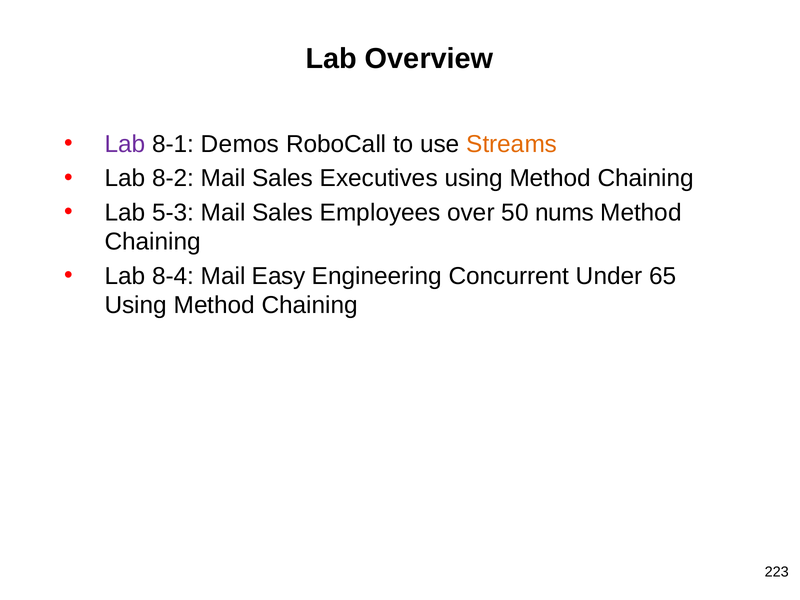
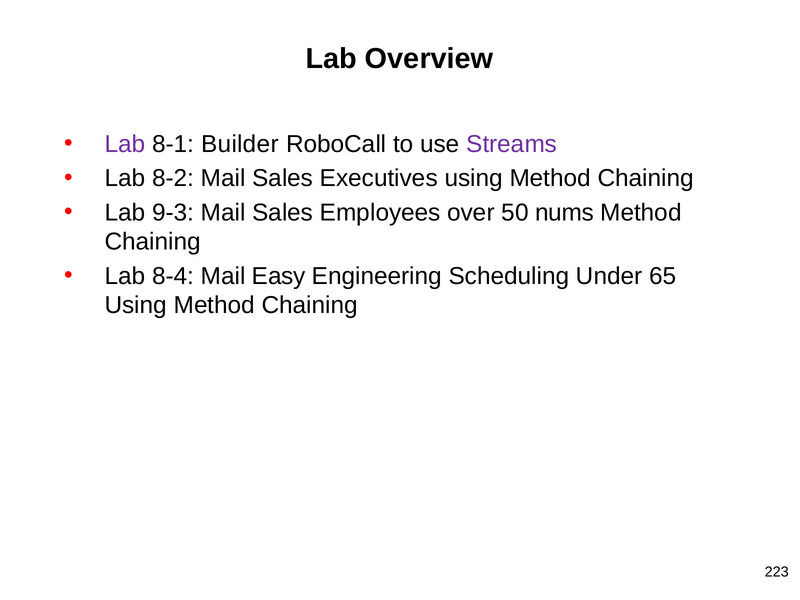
Demos: Demos -> Builder (240, 144)
Streams colour: orange -> purple (512, 144)
5-3: 5-3 -> 9-3 (173, 213)
Concurrent: Concurrent -> Scheduling (509, 276)
